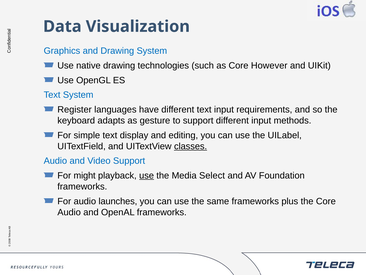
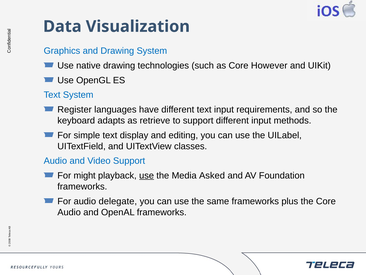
gesture: gesture -> retrieve (155, 120)
classes underline: present -> none (191, 146)
Select: Select -> Asked (212, 175)
launches: launches -> delegate (118, 201)
